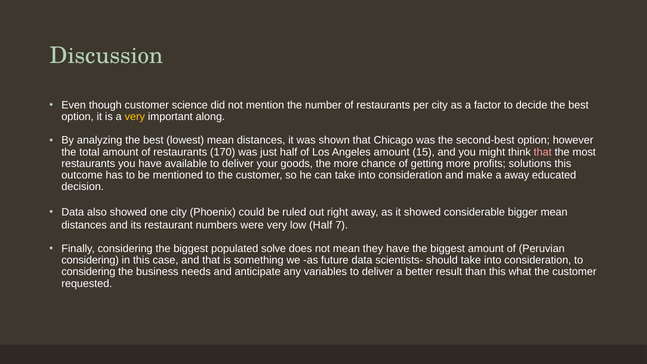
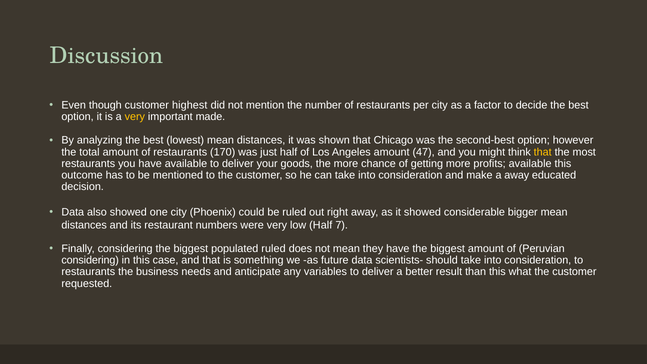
science: science -> highest (190, 105)
along: along -> made (210, 117)
15: 15 -> 47 (424, 152)
that colour: pink -> yellow (543, 152)
profits solutions: solutions -> available (530, 164)
populated solve: solve -> ruled (273, 249)
considering: considering -> restaurants (88, 272)
